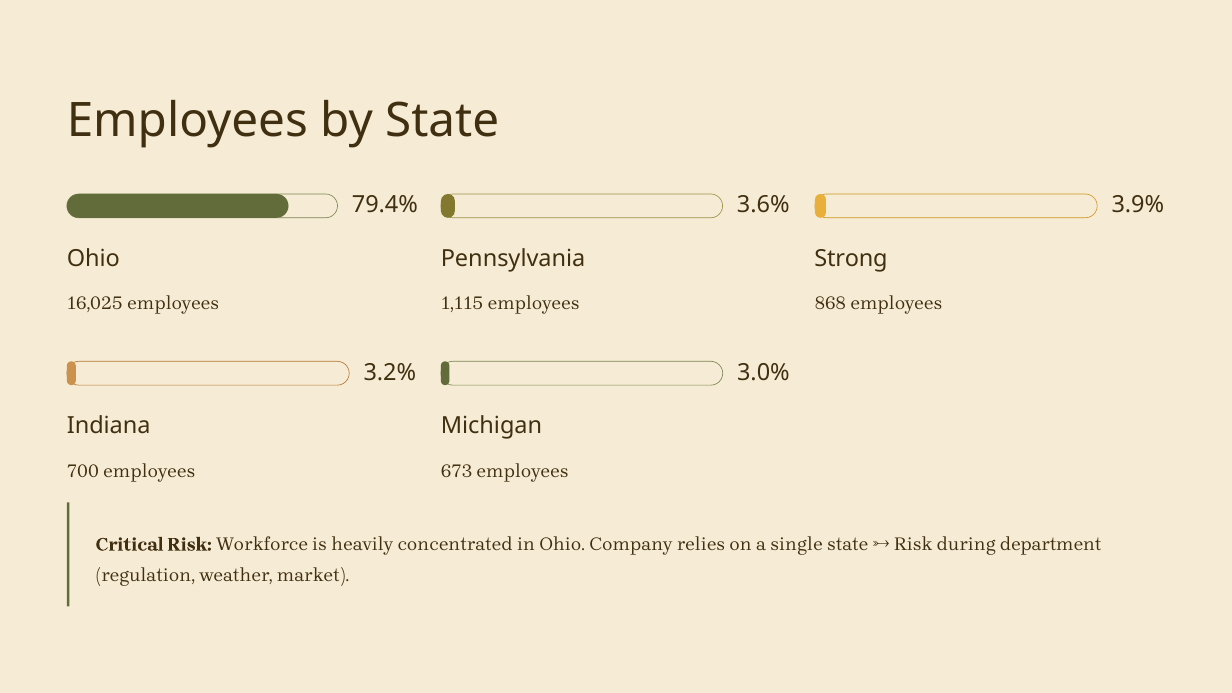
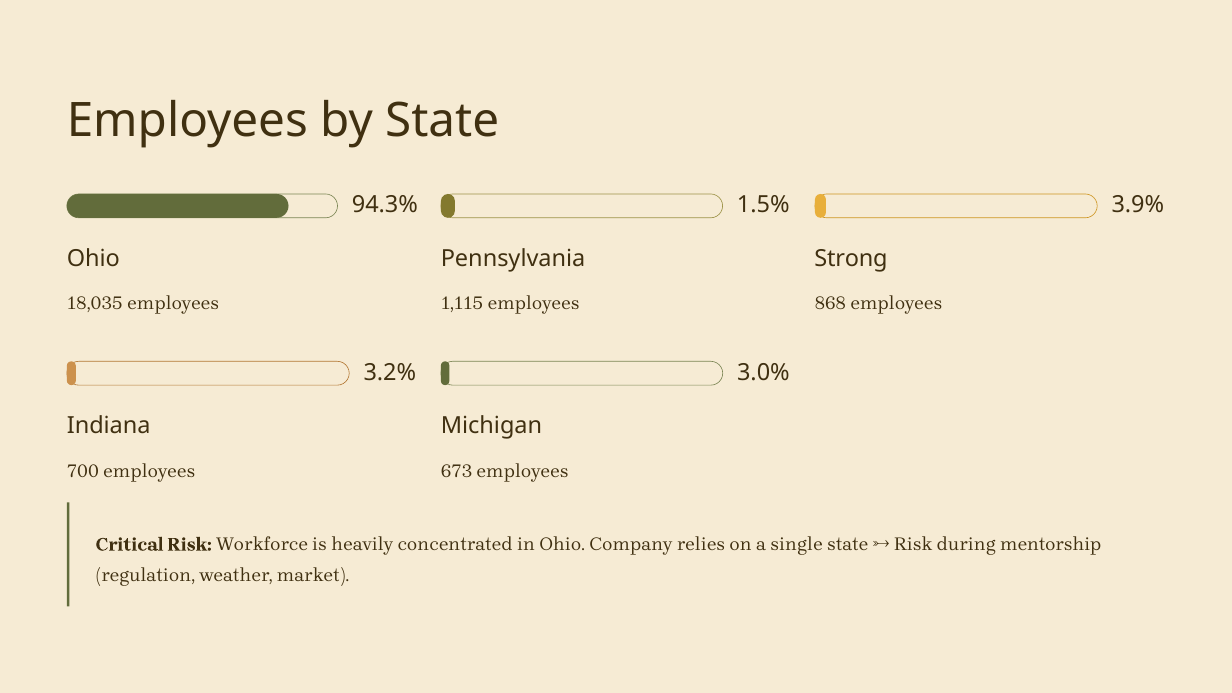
79.4%: 79.4% -> 94.3% (385, 205)
3.6%: 3.6% -> 1.5% (763, 205)
16,025: 16,025 -> 18,035 (95, 304)
department: department -> mentorship (1051, 544)
